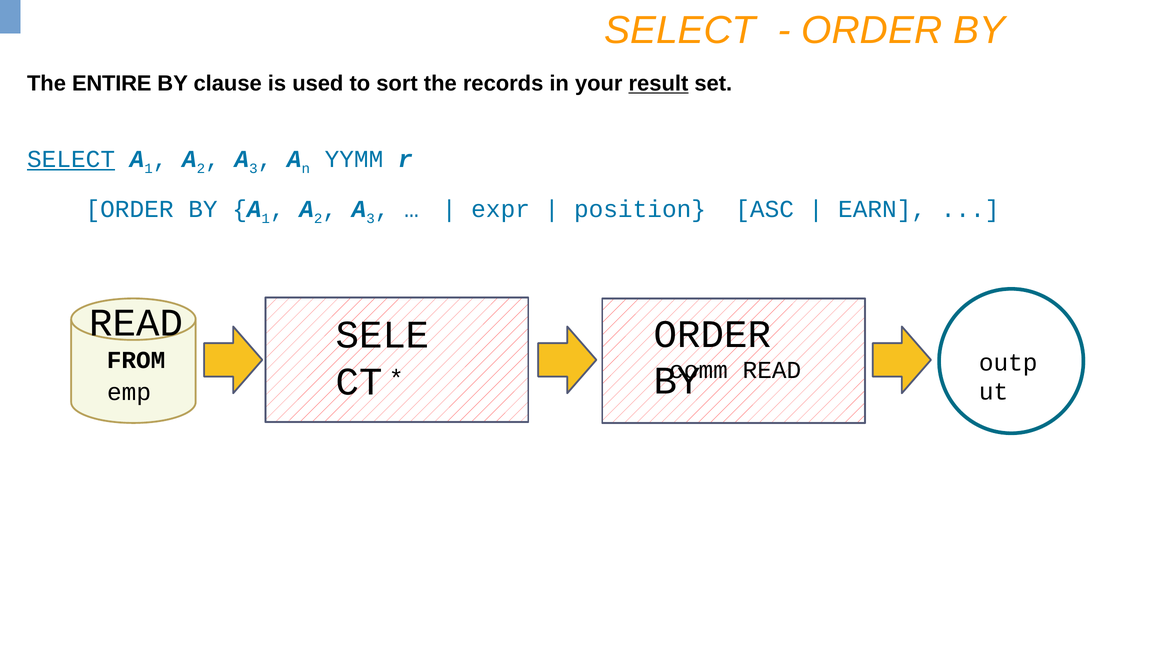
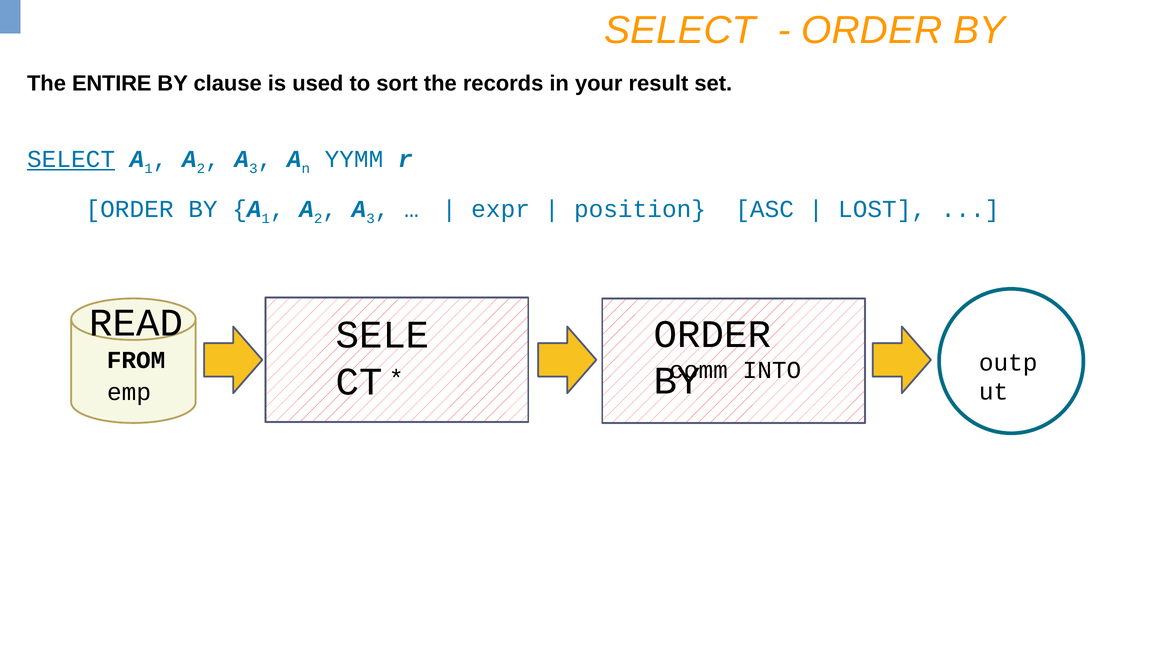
result underline: present -> none (658, 84)
EARN: EARN -> LOST (882, 209)
READ: READ -> INTO (772, 370)
